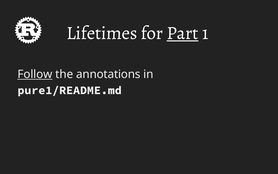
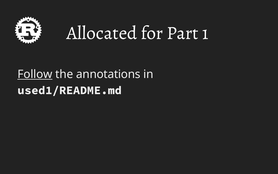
Lifetimes: Lifetimes -> Allocated (102, 33)
Part underline: present -> none (183, 33)
pure1/README.md: pure1/README.md -> used1/README.md (70, 90)
